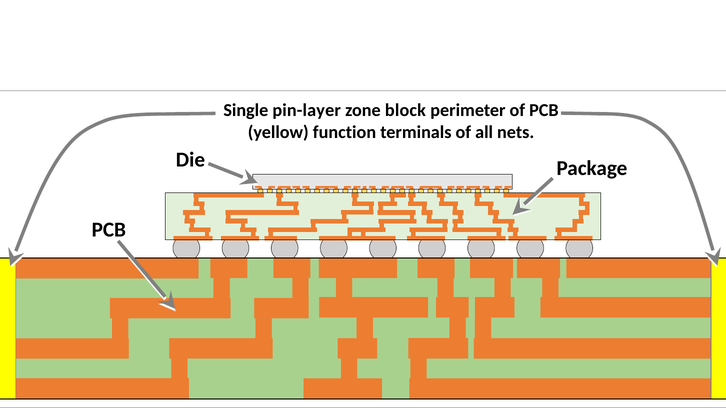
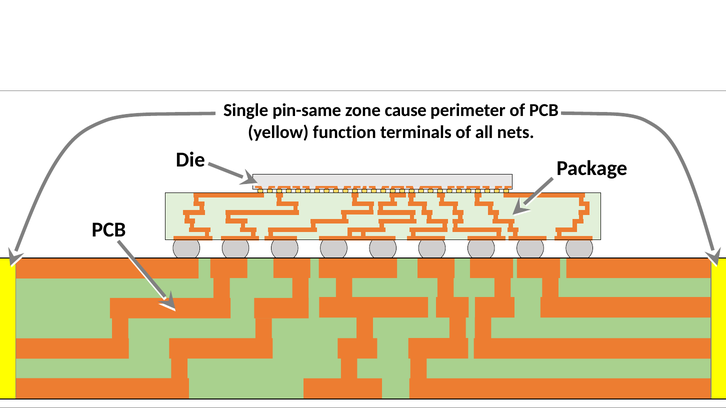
pin-layer: pin-layer -> pin-same (307, 110)
block: block -> cause (406, 110)
